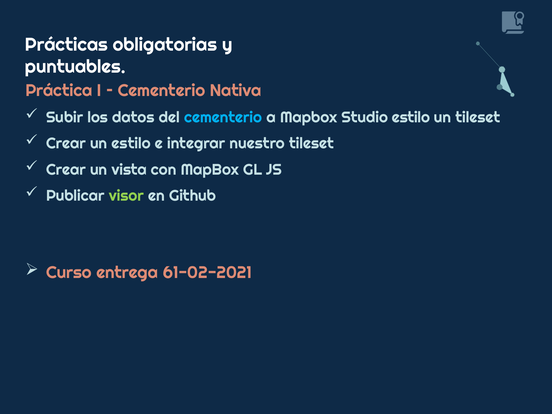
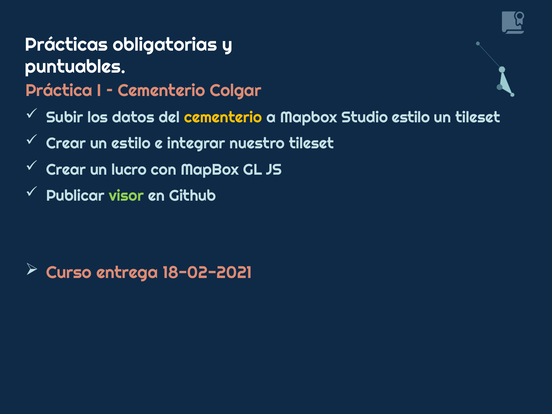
Nativa: Nativa -> Colgar (236, 91)
cementerio colour: light blue -> yellow (223, 117)
vista: vista -> lucro (129, 170)
61-02-2021: 61-02-2021 -> 18-02-2021 (207, 272)
